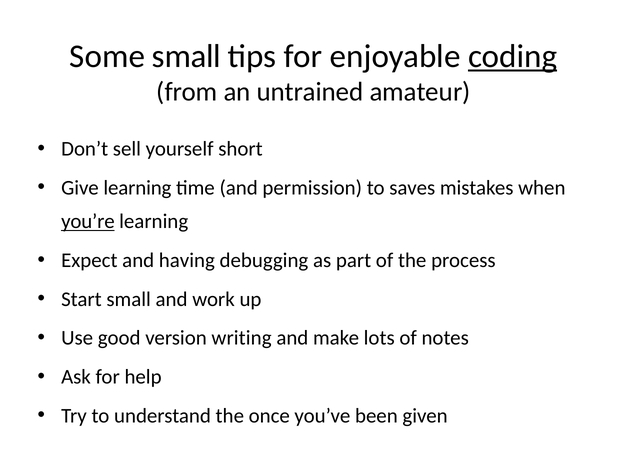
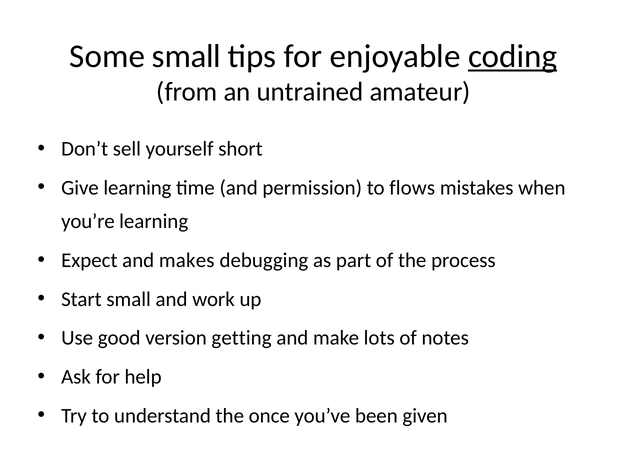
saves: saves -> flows (412, 188)
you’re underline: present -> none (88, 222)
having: having -> makes (187, 261)
writing: writing -> getting (242, 338)
